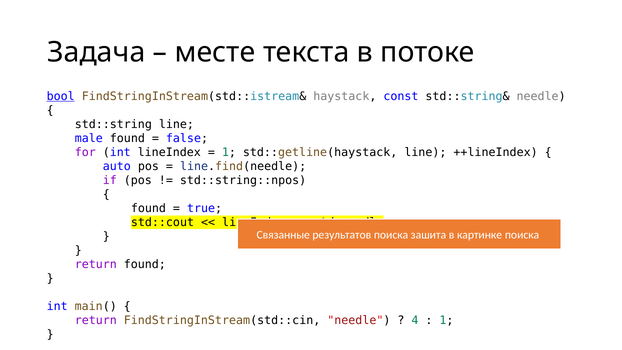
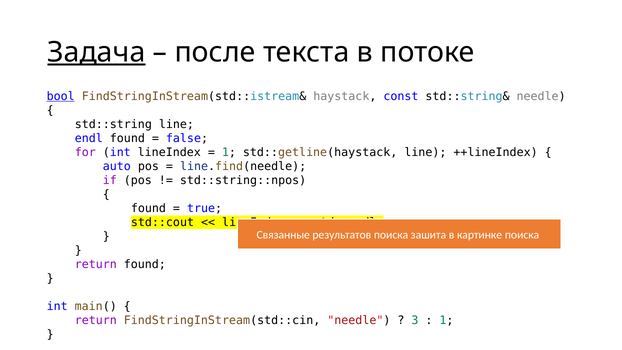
Задача underline: none -> present (96, 52)
месте: месте -> после (215, 52)
male: male -> endl (89, 138)
4: 4 -> 3 (415, 320)
